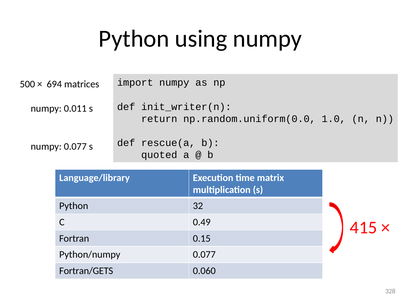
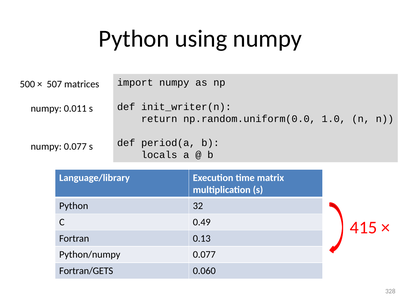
694: 694 -> 507 (54, 84)
rescue(a: rescue(a -> period(a (168, 143)
quoted: quoted -> locals (159, 155)
0.15: 0.15 -> 0.13 (202, 238)
